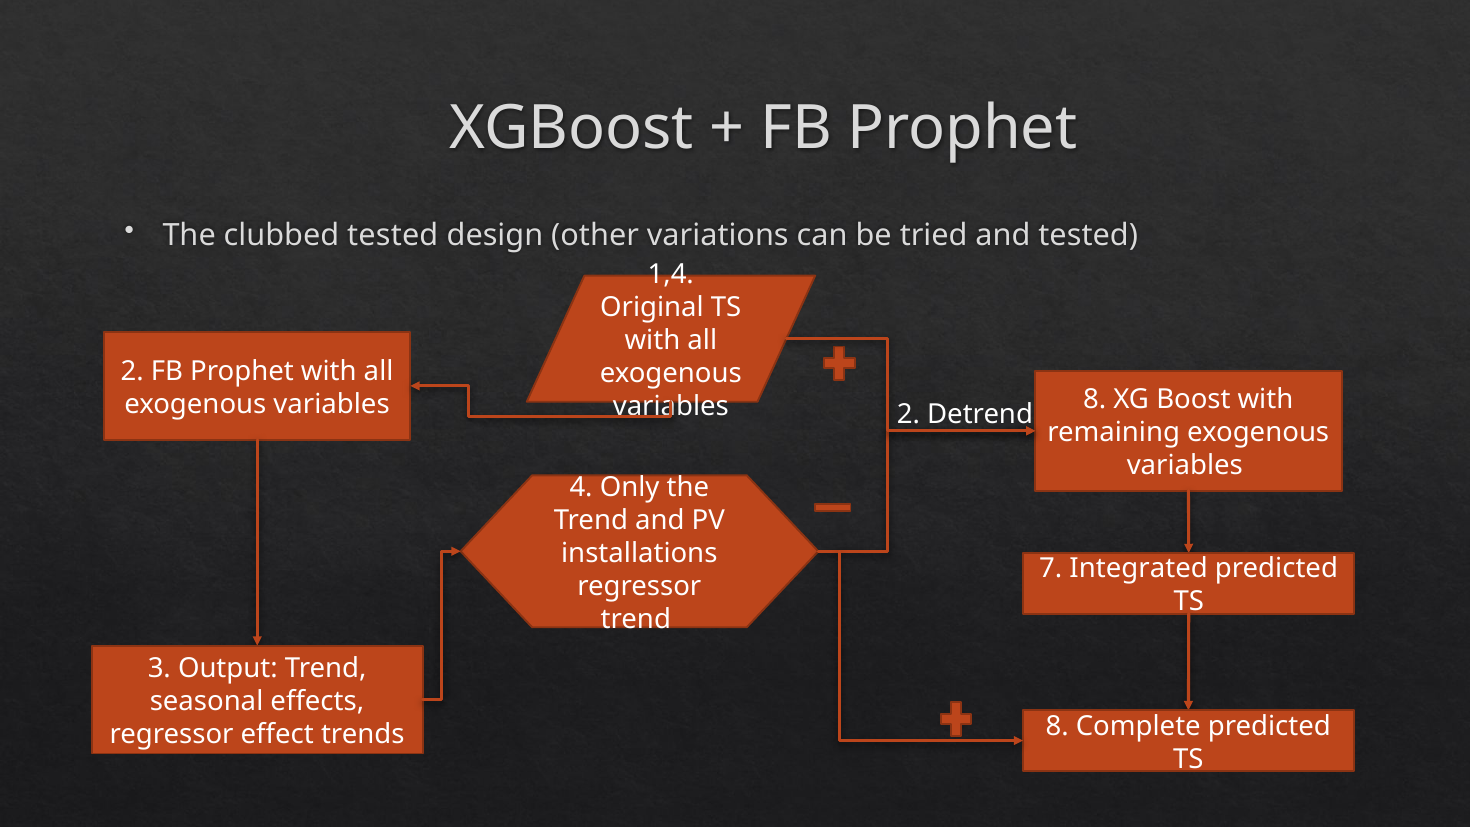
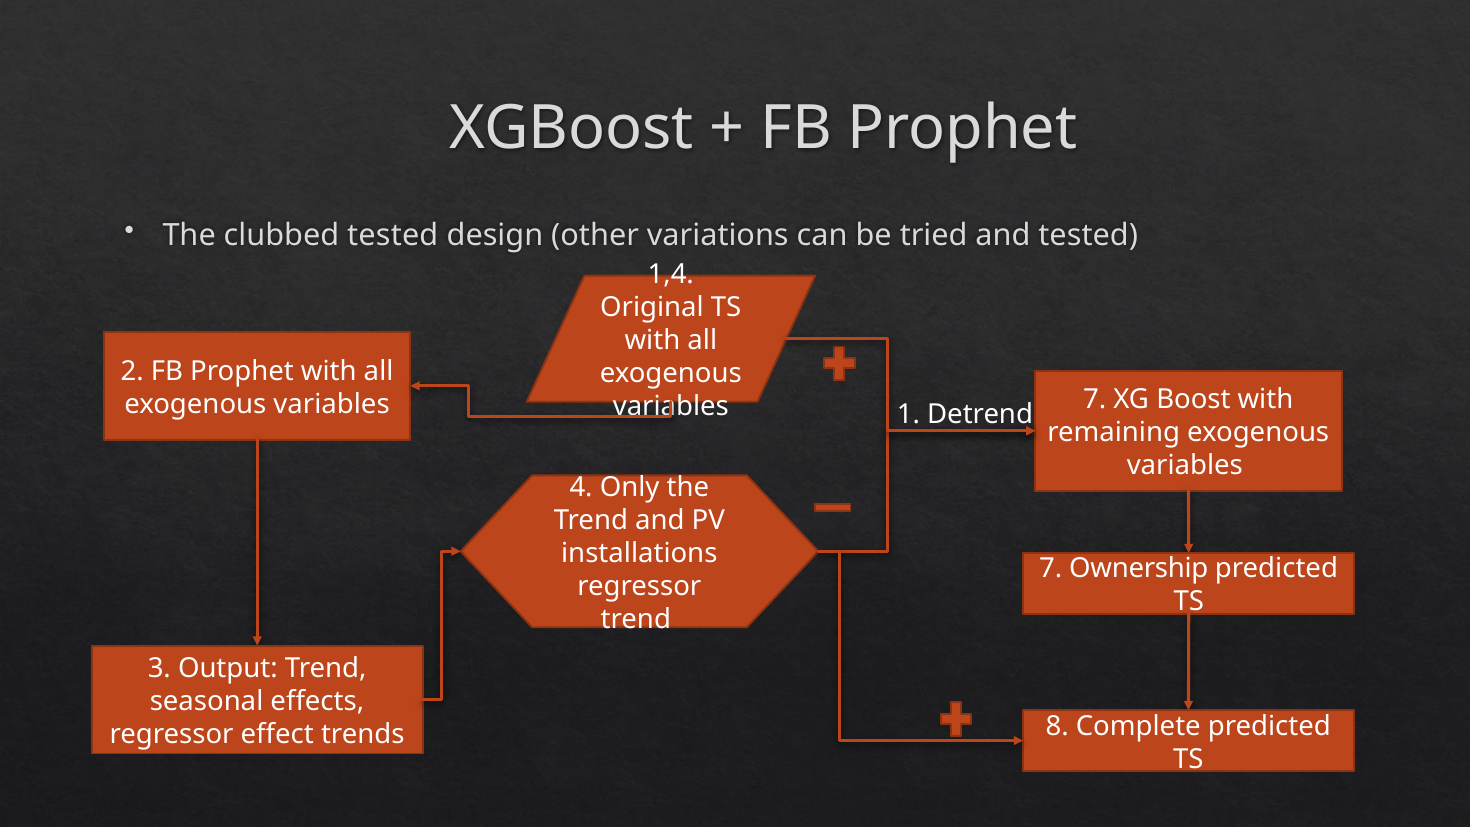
variables 8: 8 -> 7 (1095, 400)
2: 2 -> 1 (908, 414)
Integrated: Integrated -> Ownership (1139, 569)
